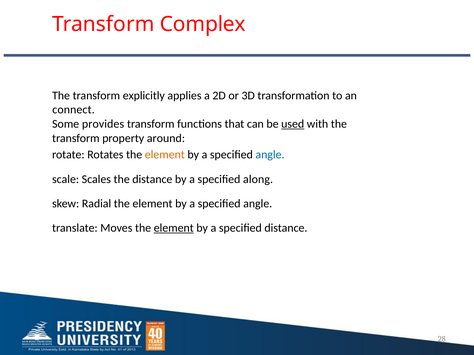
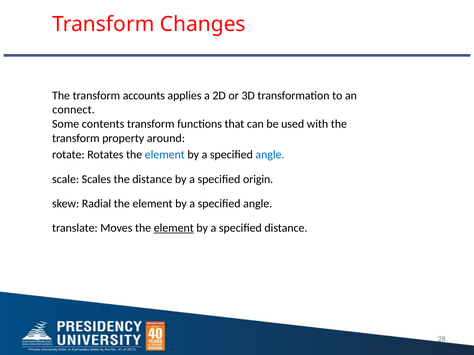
Complex: Complex -> Changes (203, 24)
explicitly: explicitly -> accounts (144, 96)
provides: provides -> contents (103, 124)
used underline: present -> none (293, 124)
element colour: orange -> blue (165, 155)
along: along -> origin (258, 179)
